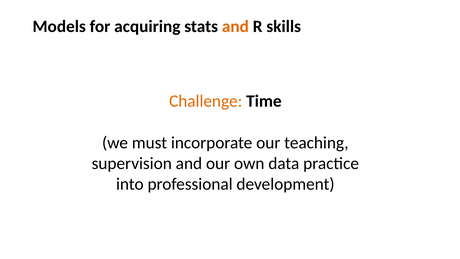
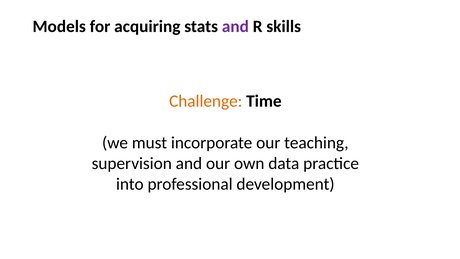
and colour: orange -> purple (235, 26)
